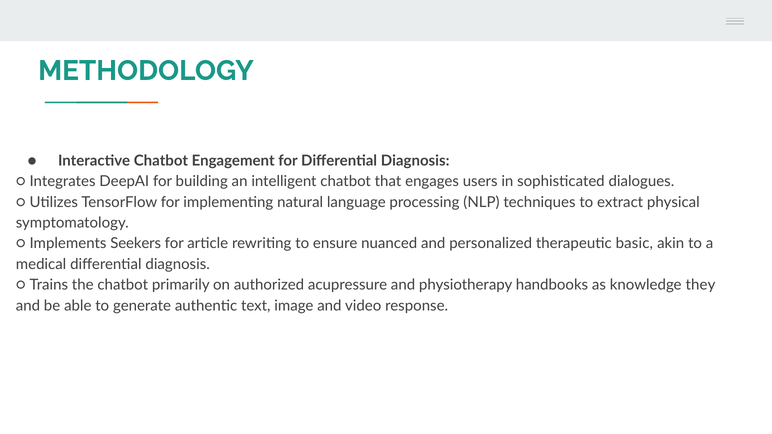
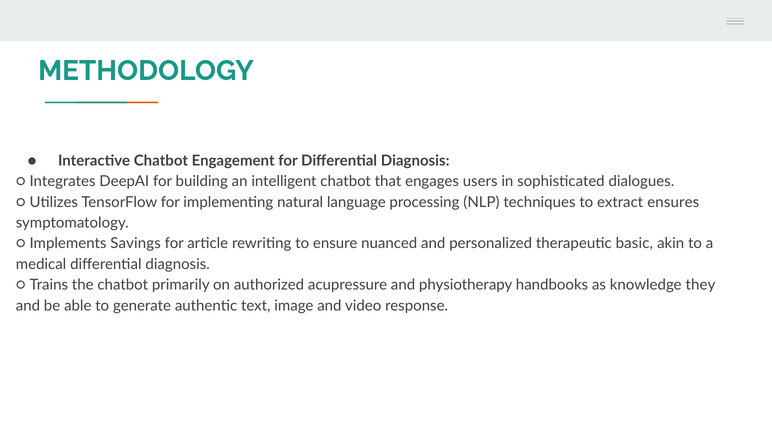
physical: physical -> ensures (673, 202)
Seekers: Seekers -> Savings (136, 244)
